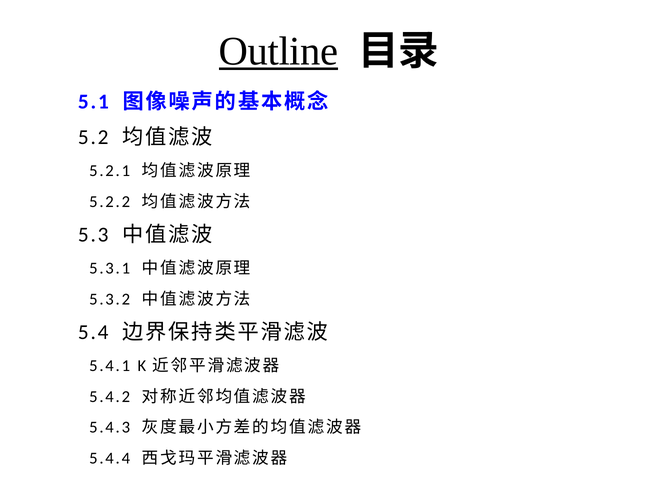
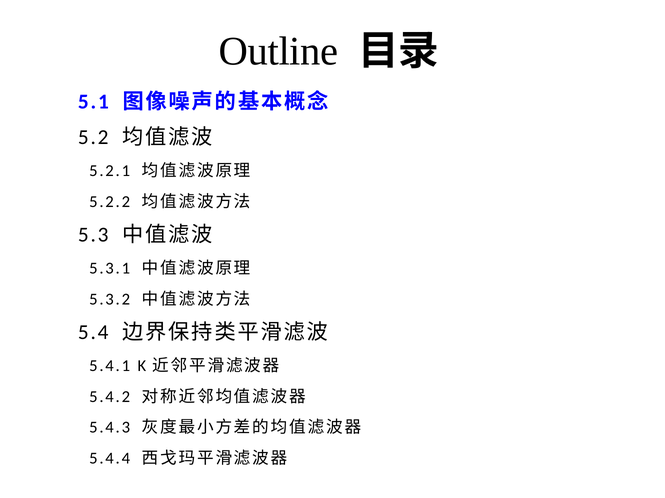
Outline underline: present -> none (278, 51)
